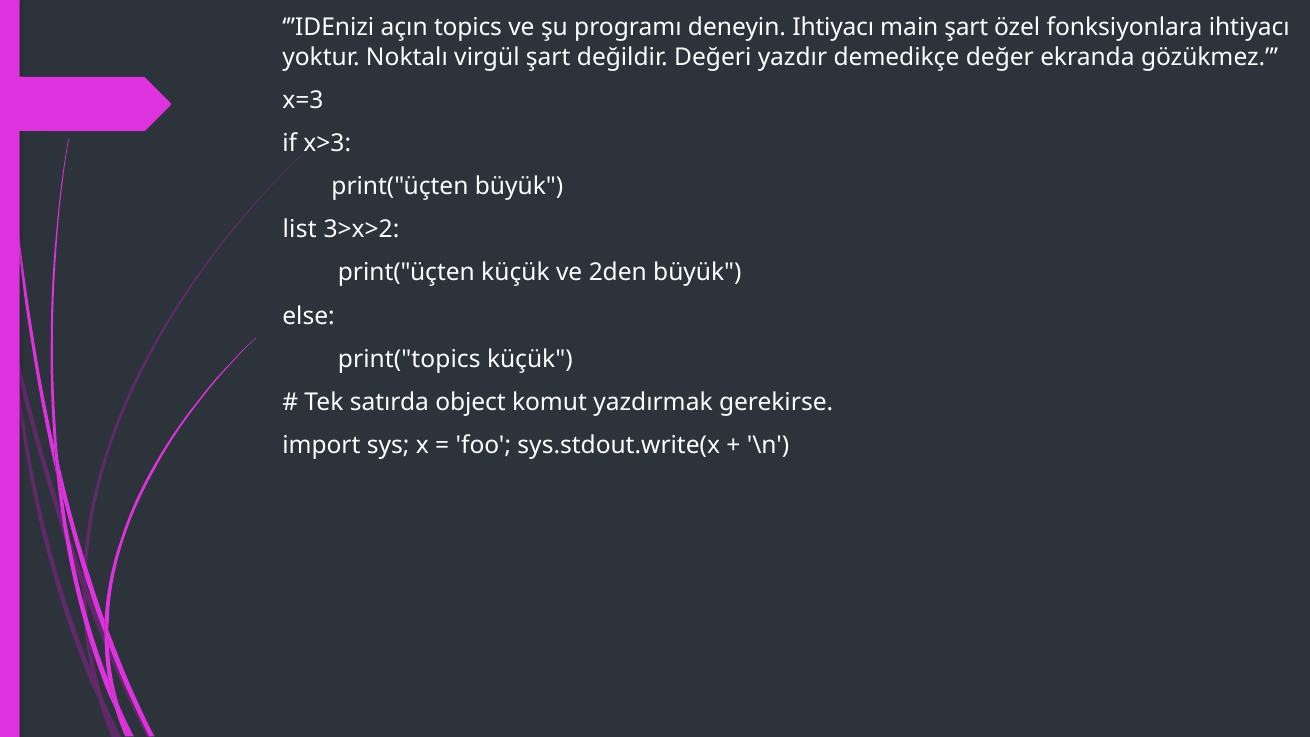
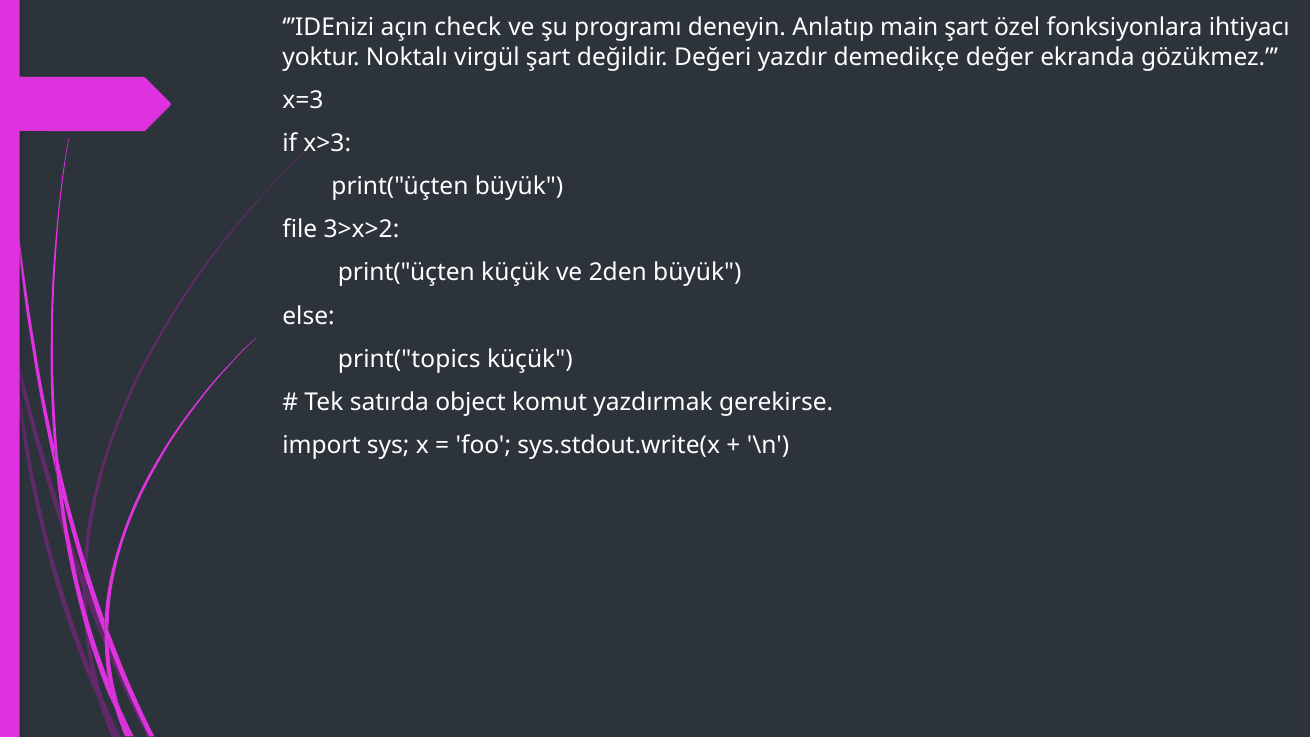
topics: topics -> check (468, 28)
deneyin Ihtiyacı: Ihtiyacı -> Anlatıp (833, 28)
list: list -> file (300, 230)
